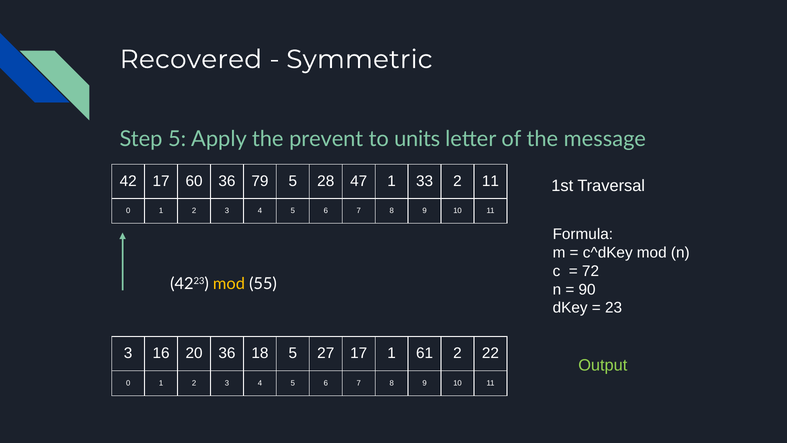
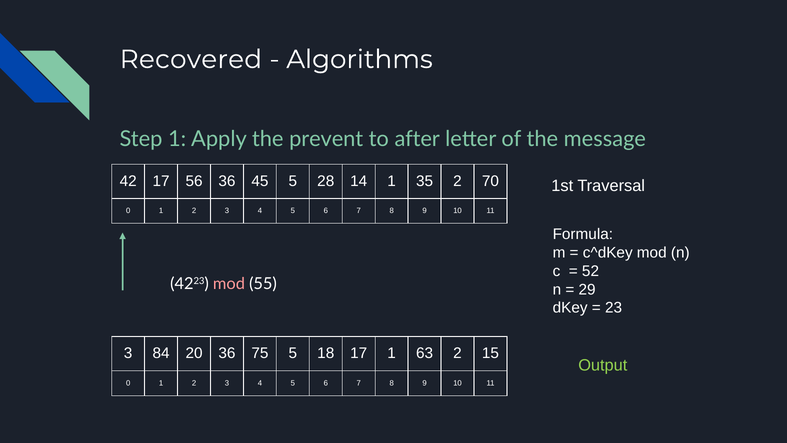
Symmetric: Symmetric -> Algorithms (360, 59)
Step 5: 5 -> 1 (177, 139)
units: units -> after (417, 139)
60: 60 -> 56 (194, 181)
79: 79 -> 45 (260, 181)
47: 47 -> 14 (359, 181)
33: 33 -> 35 (425, 181)
2 11: 11 -> 70 (490, 181)
72: 72 -> 52 (591, 271)
mod colour: yellow -> pink (229, 284)
90: 90 -> 29 (587, 289)
16: 16 -> 84 (161, 353)
18: 18 -> 75 (260, 353)
27: 27 -> 18 (326, 353)
61: 61 -> 63 (425, 353)
22: 22 -> 15 (490, 353)
